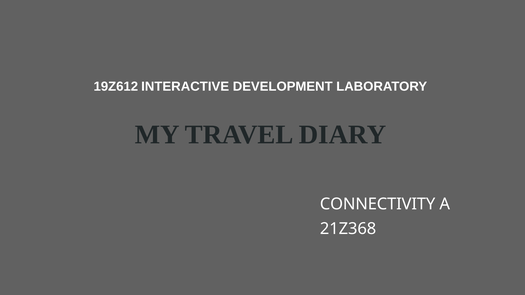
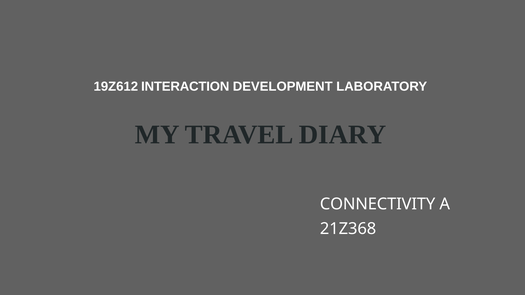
INTERACTIVE: INTERACTIVE -> INTERACTION (185, 87)
